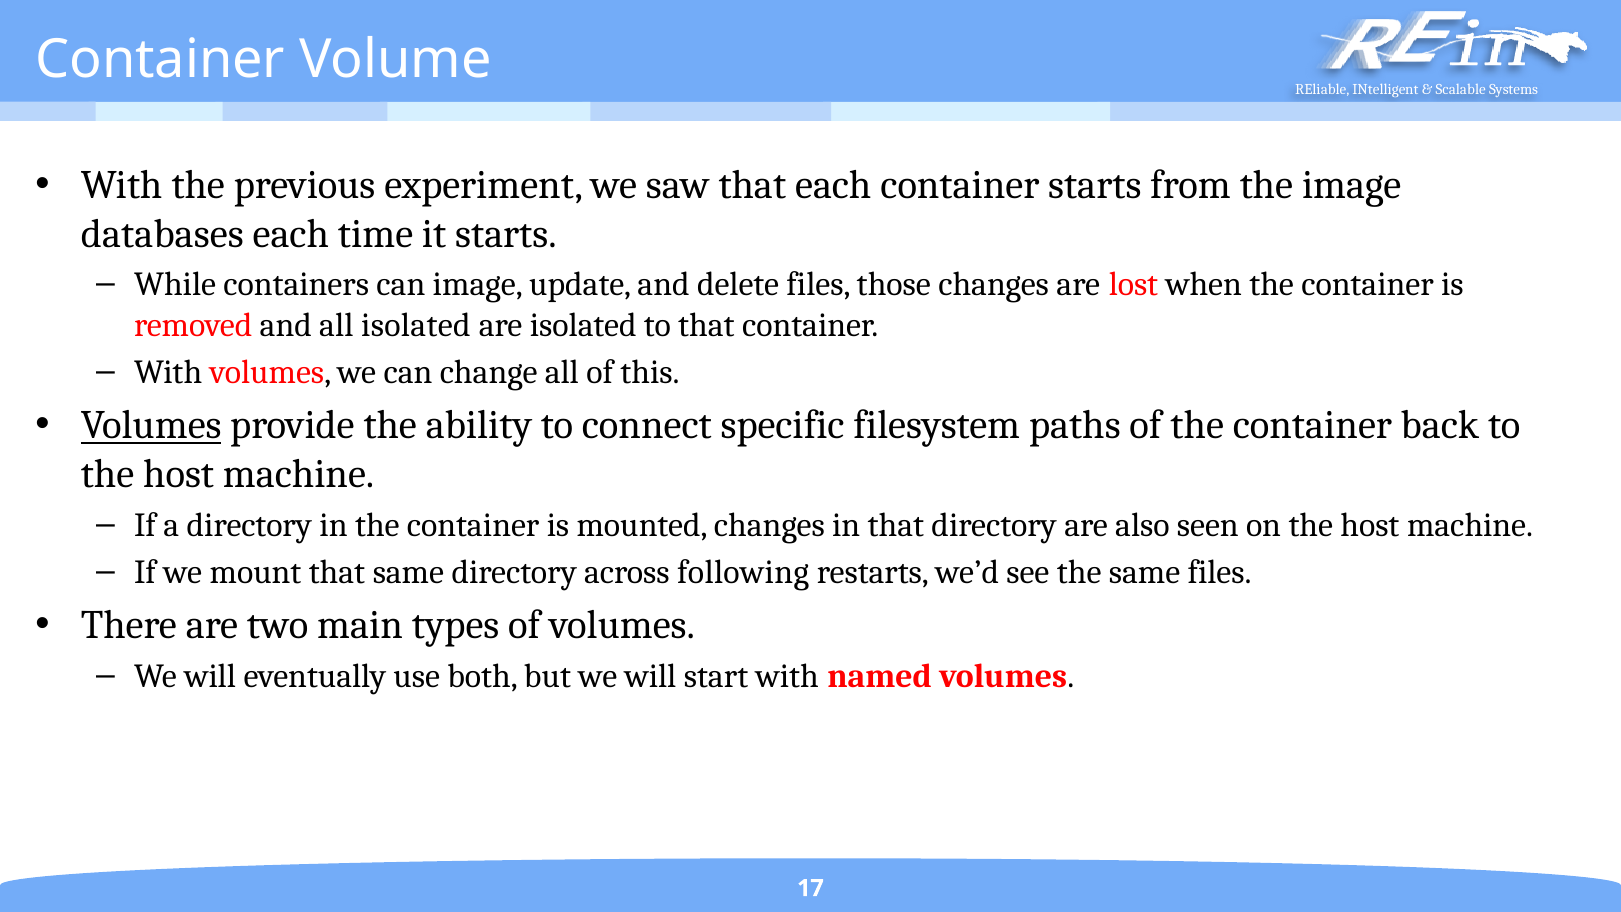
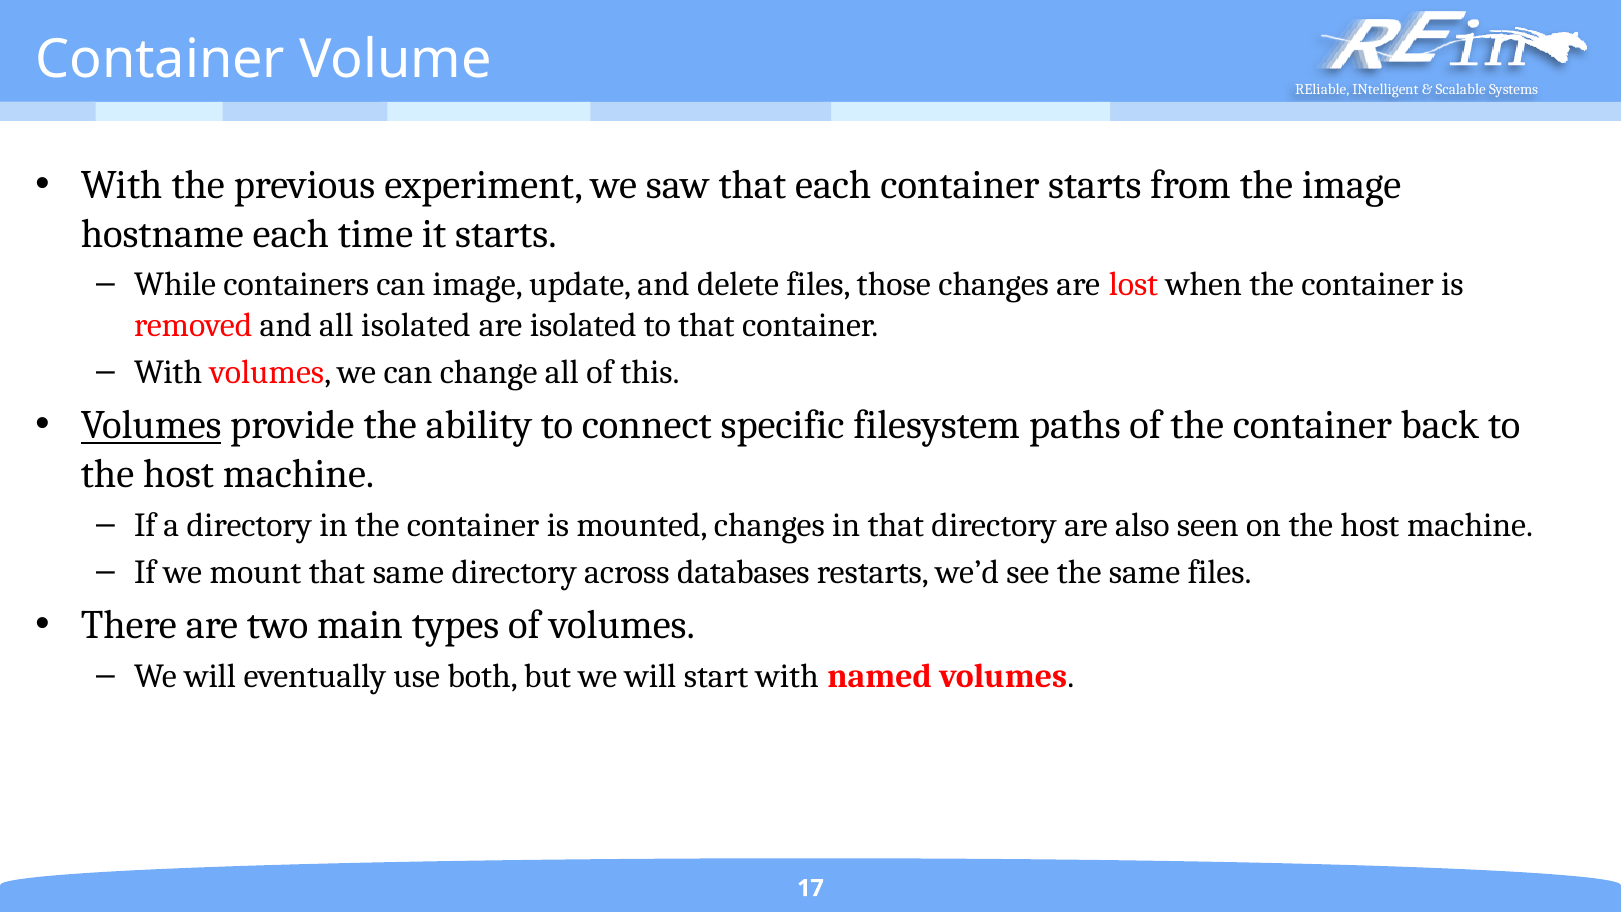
databases: databases -> hostname (162, 234)
following: following -> databases (743, 572)
